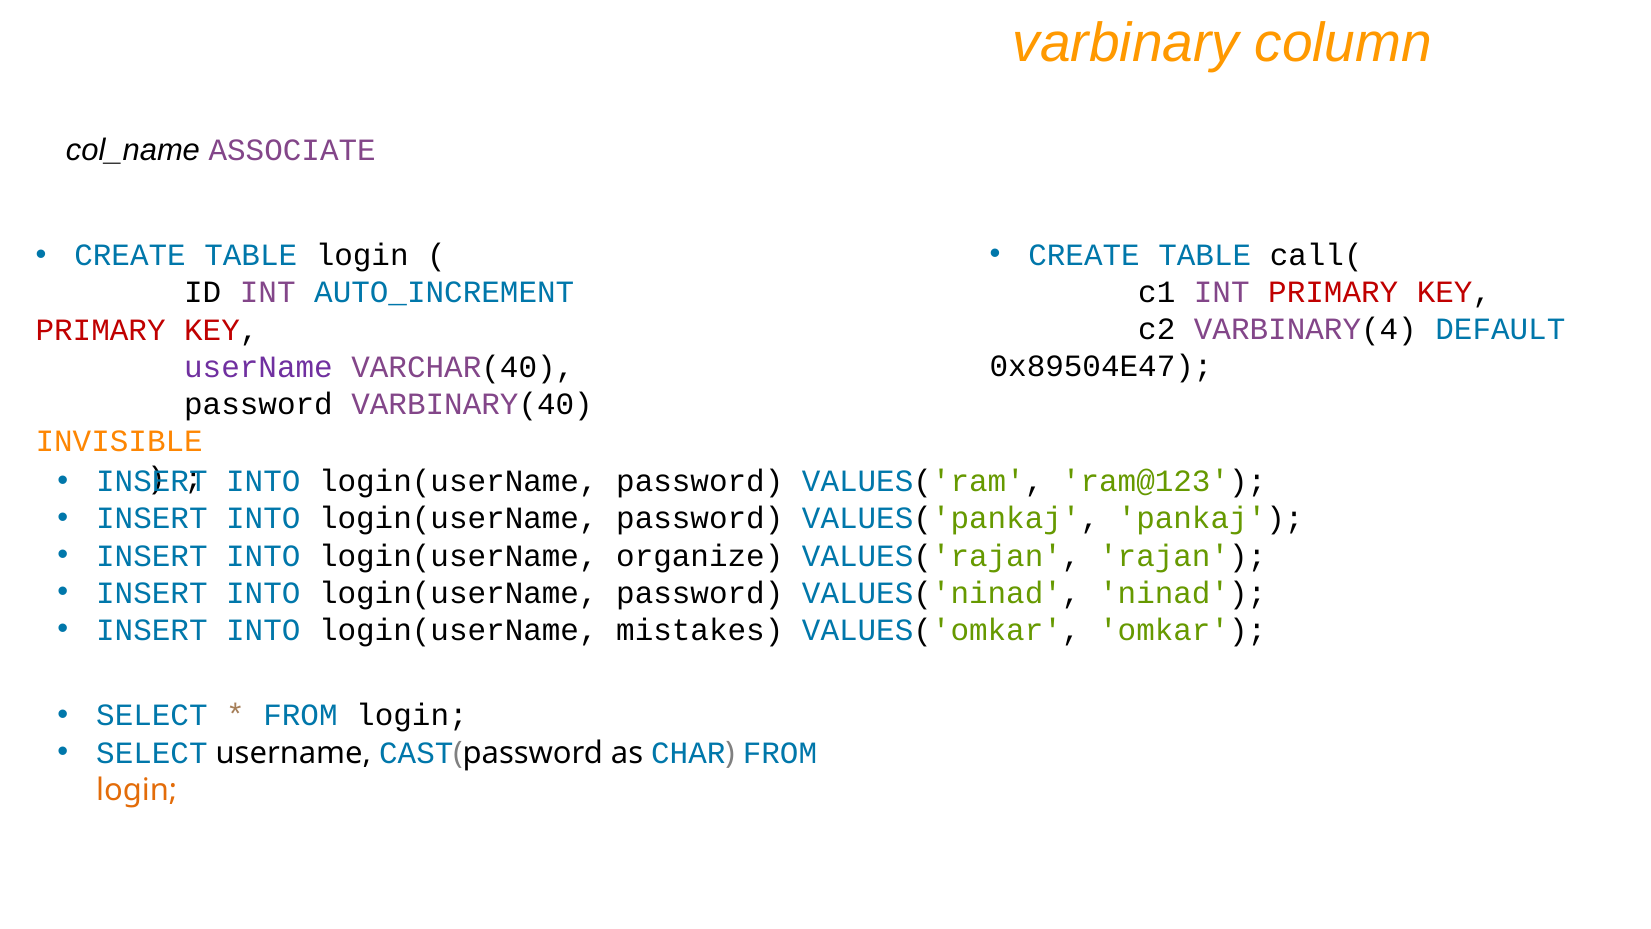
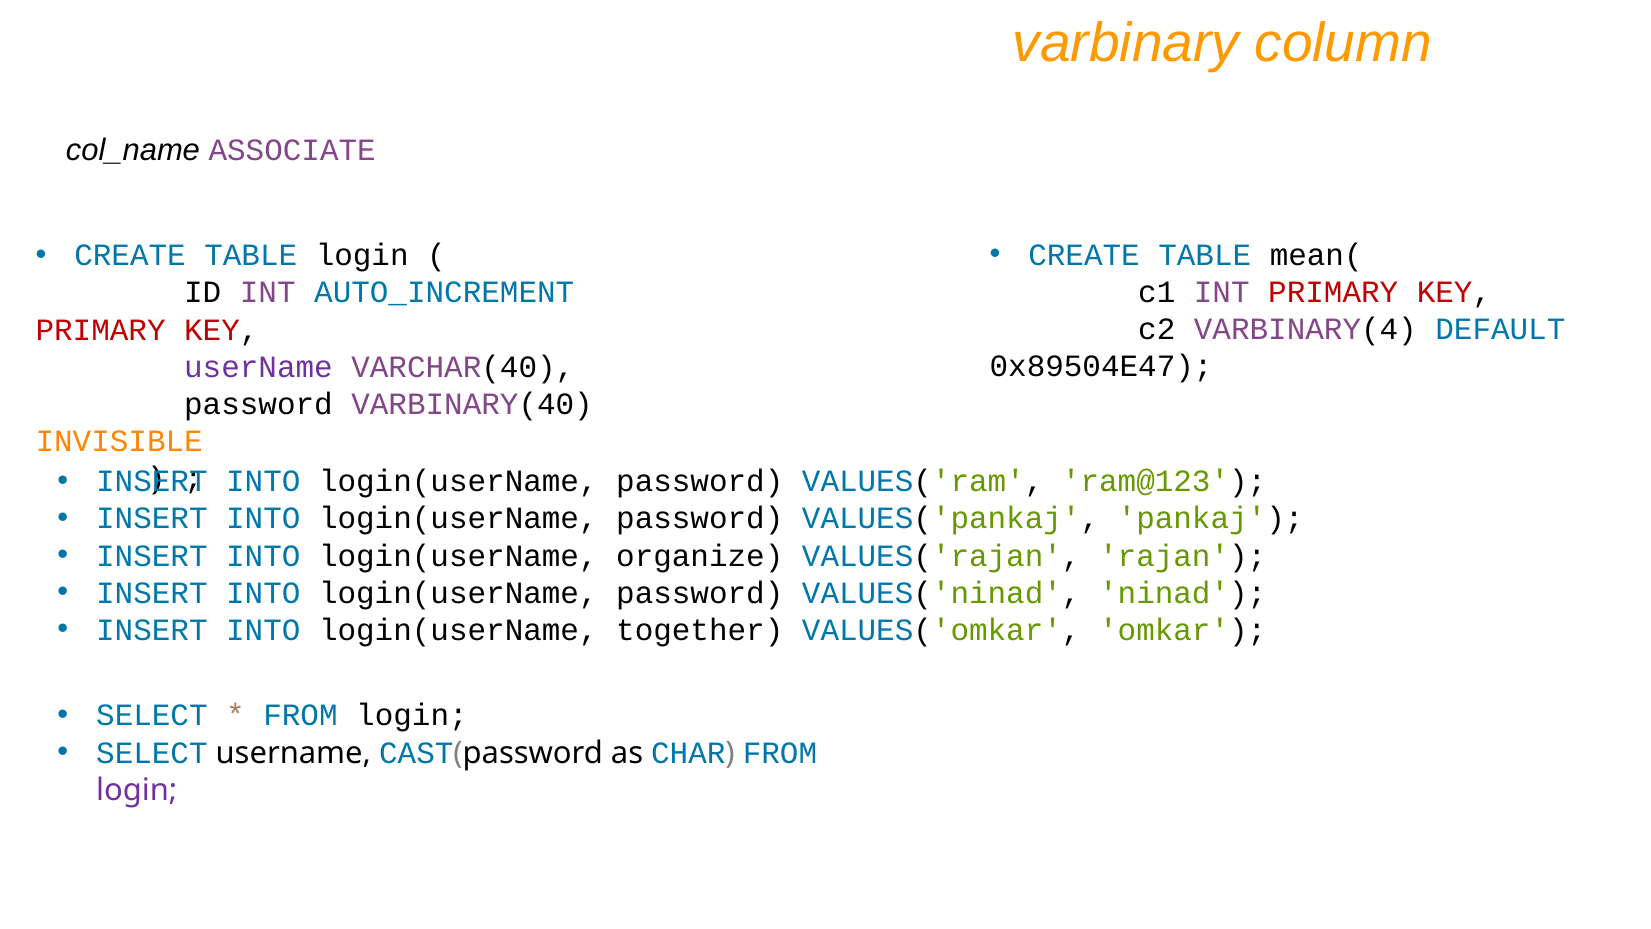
call(: call( -> mean( (1316, 255)
mistakes: mistakes -> together (700, 630)
login colour: orange -> purple (137, 790)
